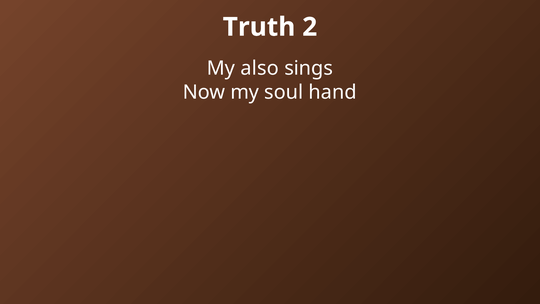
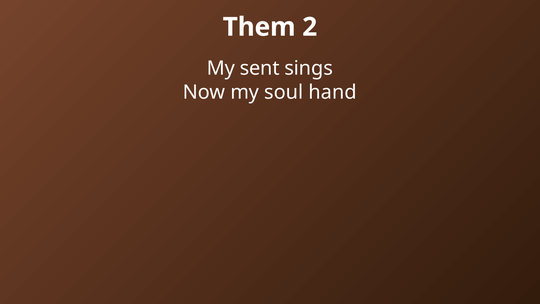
Truth: Truth -> Them (259, 27)
also: also -> sent (260, 68)
